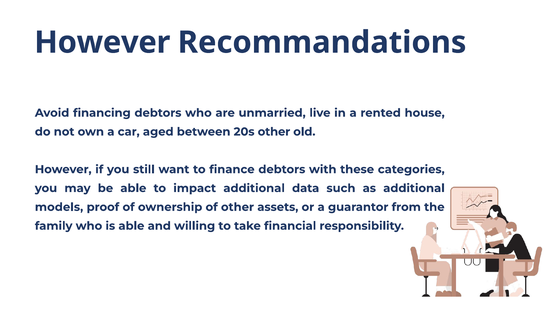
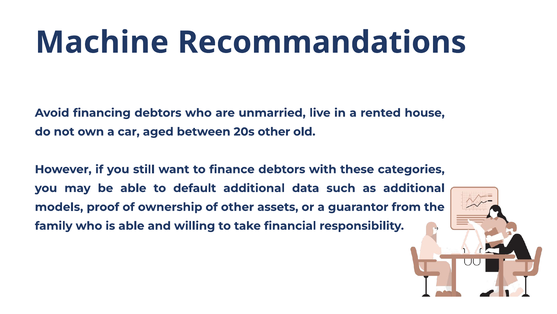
However: However -> Machine (102, 42)
impact: impact -> default (195, 188)
